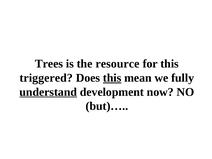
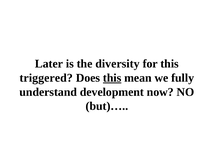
Trees: Trees -> Later (49, 64)
resource: resource -> diversity (118, 64)
understand underline: present -> none (48, 92)
